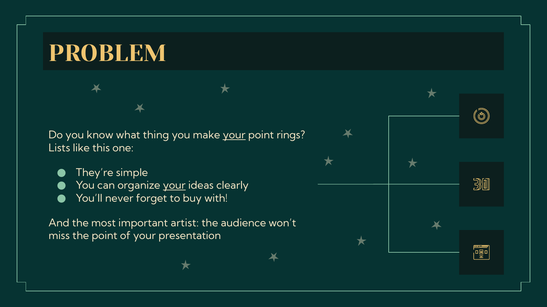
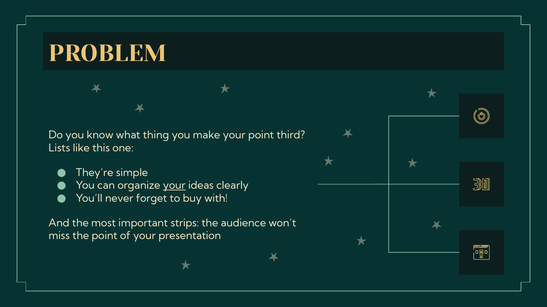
your underline: present -> none (234, 135)
rings: rings -> third (291, 135)
artist: artist -> strips (185, 224)
